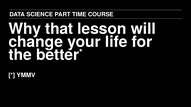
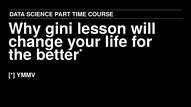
that: that -> gini (59, 29)
